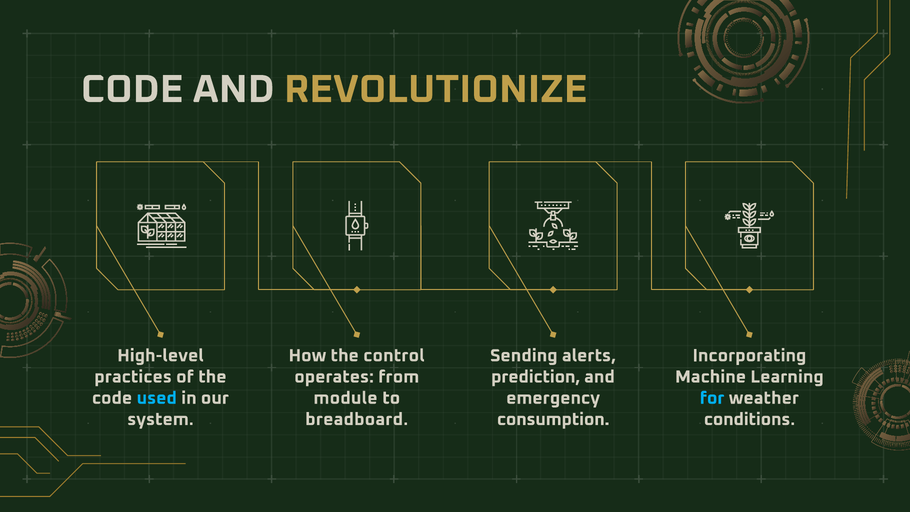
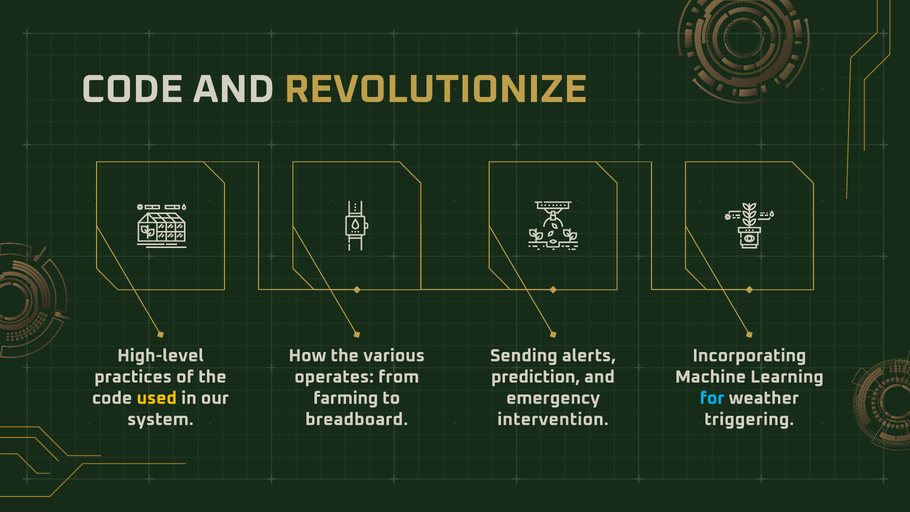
control: control -> various (394, 355)
used colour: light blue -> yellow (157, 398)
module: module -> farming (346, 398)
consumption: consumption -> intervention (553, 419)
conditions: conditions -> triggering (749, 419)
